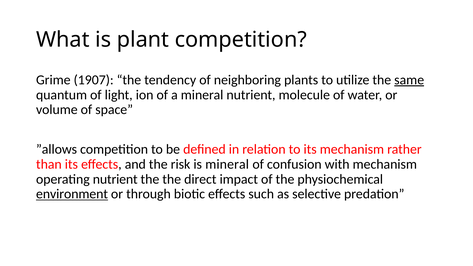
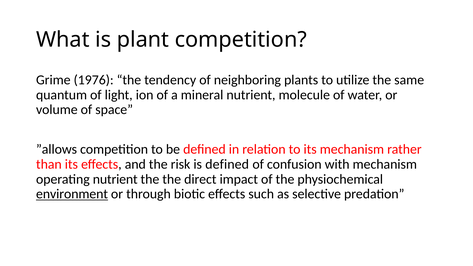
1907: 1907 -> 1976 (94, 80)
same underline: present -> none (409, 80)
is mineral: mineral -> defined (227, 164)
